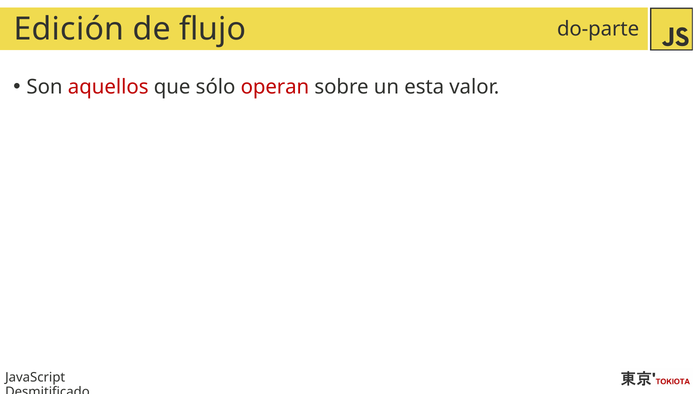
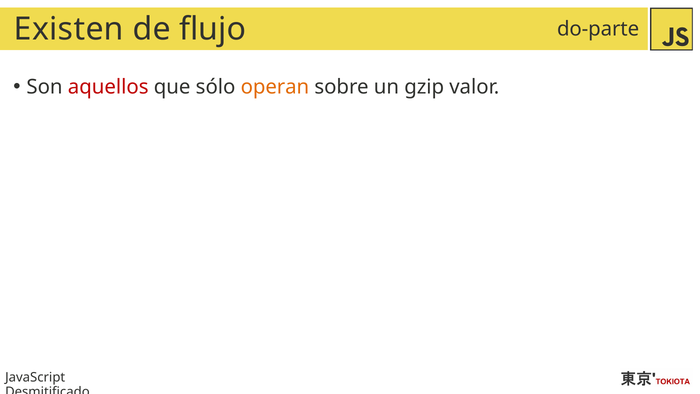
Edición: Edición -> Existen (69, 29)
operan colour: red -> orange (275, 87)
esta: esta -> gzip (424, 87)
